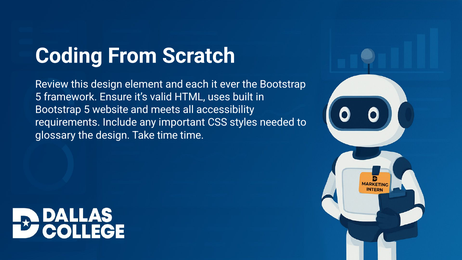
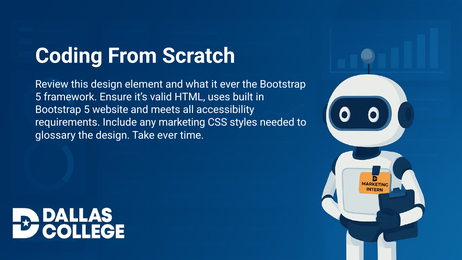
each: each -> what (197, 84)
important: important -> marketing (182, 122)
Take time: time -> ever (167, 135)
